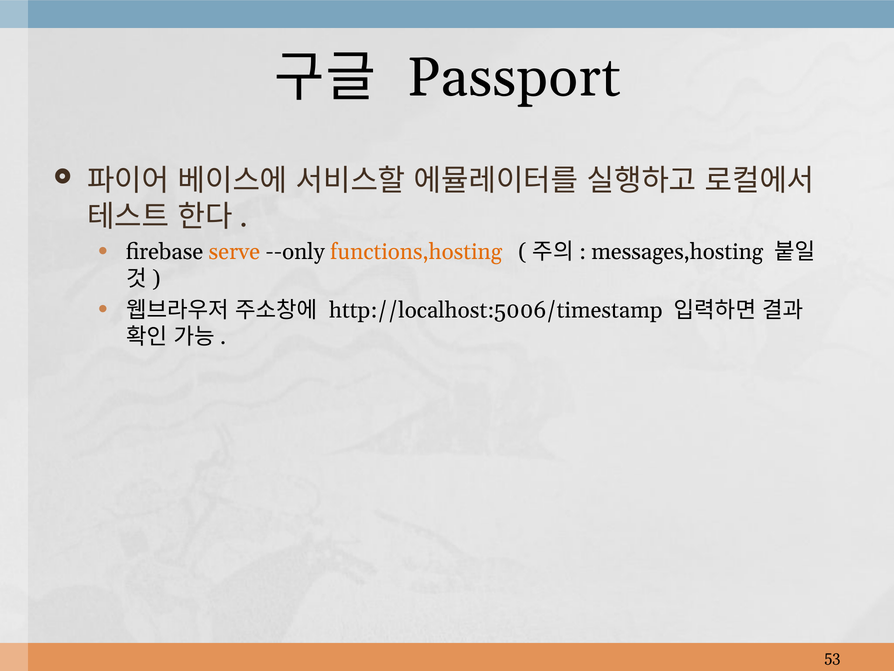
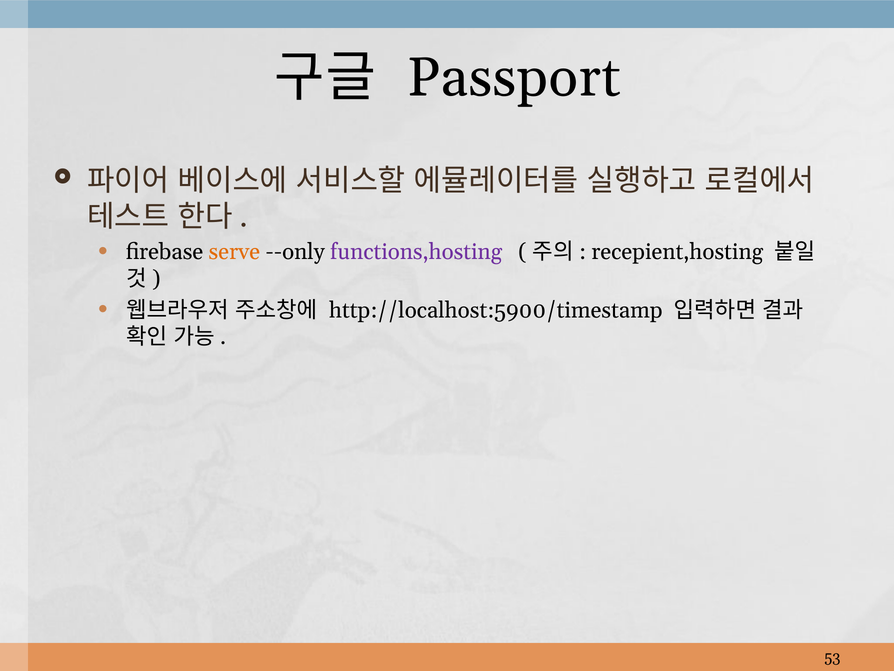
functions,hosting colour: orange -> purple (416, 252)
messages,hosting: messages,hosting -> recepient,hosting (677, 252)
http://localhost:5006/timestamp: http://localhost:5006/timestamp -> http://localhost:5900/timestamp (496, 310)
